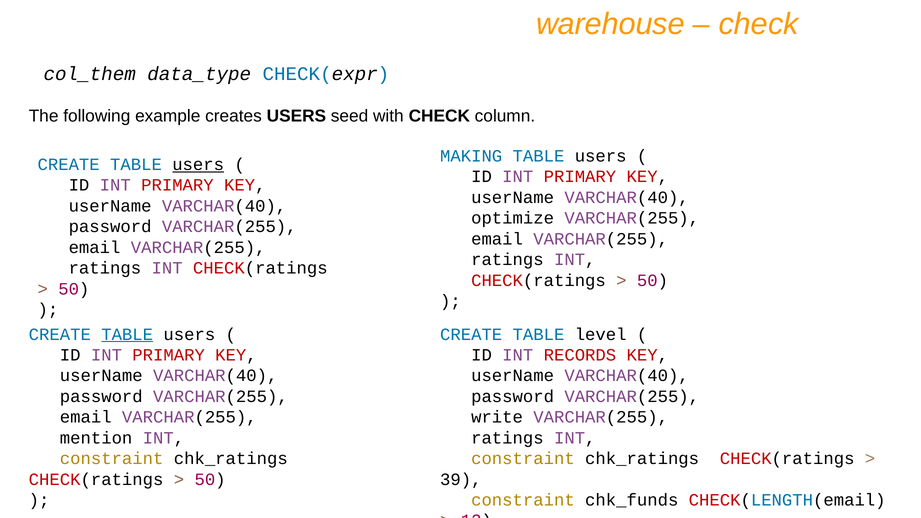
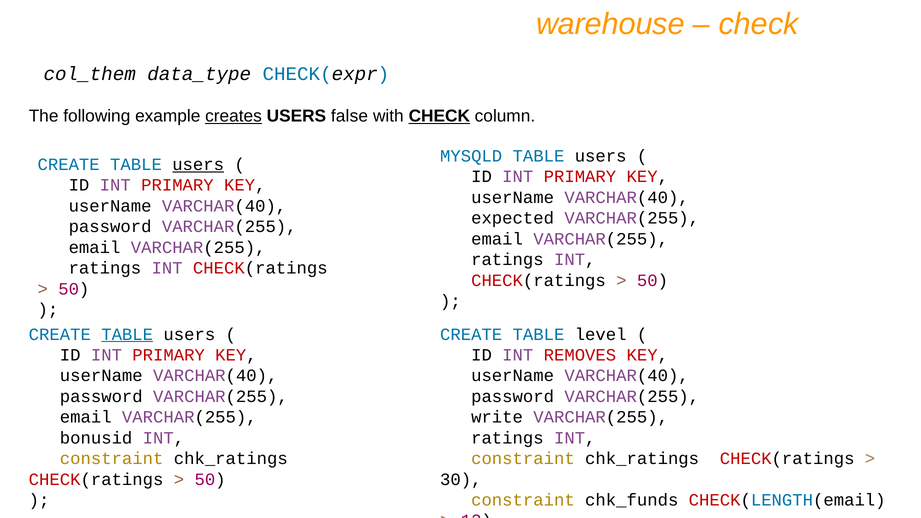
creates underline: none -> present (233, 116)
seed: seed -> false (349, 116)
CHECK underline: none -> present (439, 116)
MAKING: MAKING -> MYSQLD (471, 156)
optimize: optimize -> expected (513, 218)
RECORDS: RECORDS -> REMOVES (580, 355)
mention: mention -> bonusid (96, 438)
39: 39 -> 30 (461, 479)
